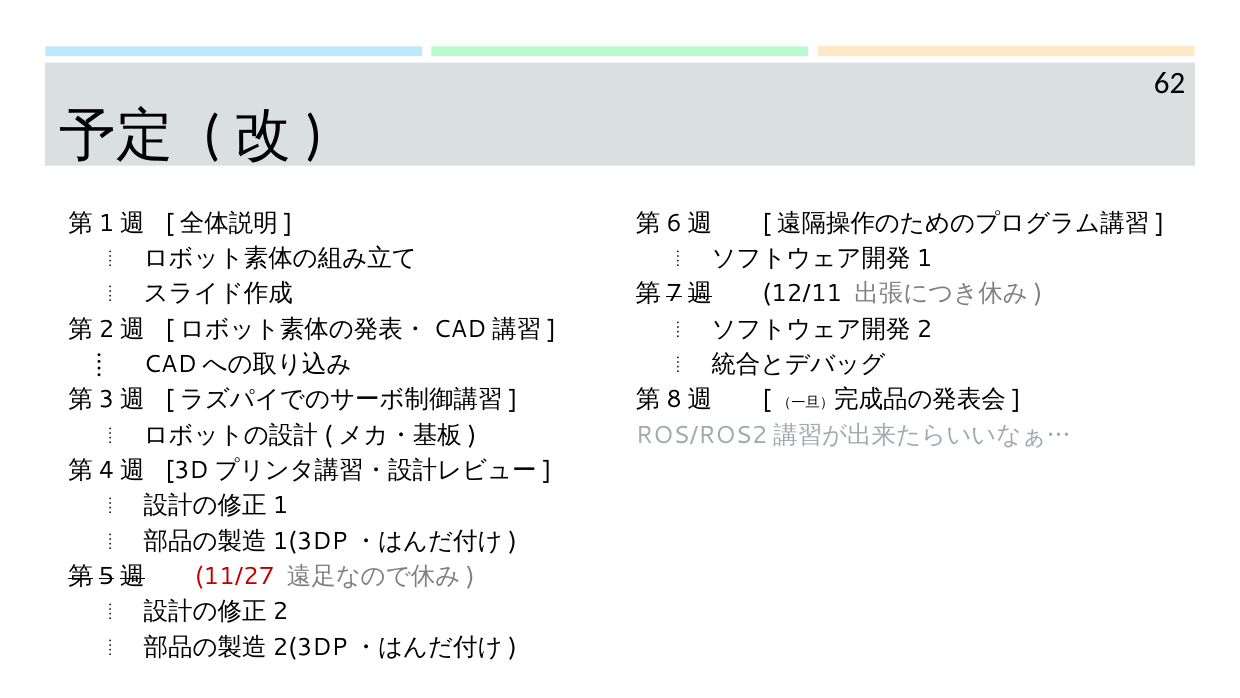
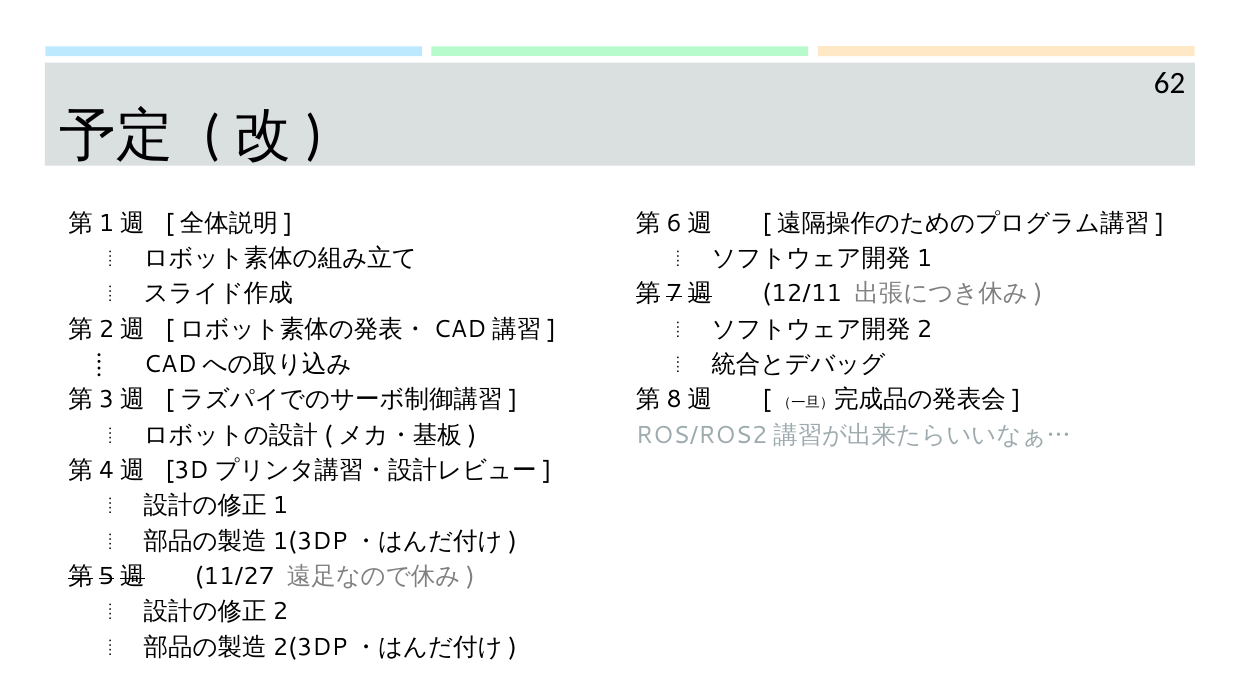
11/27 colour: red -> black (234, 576)
